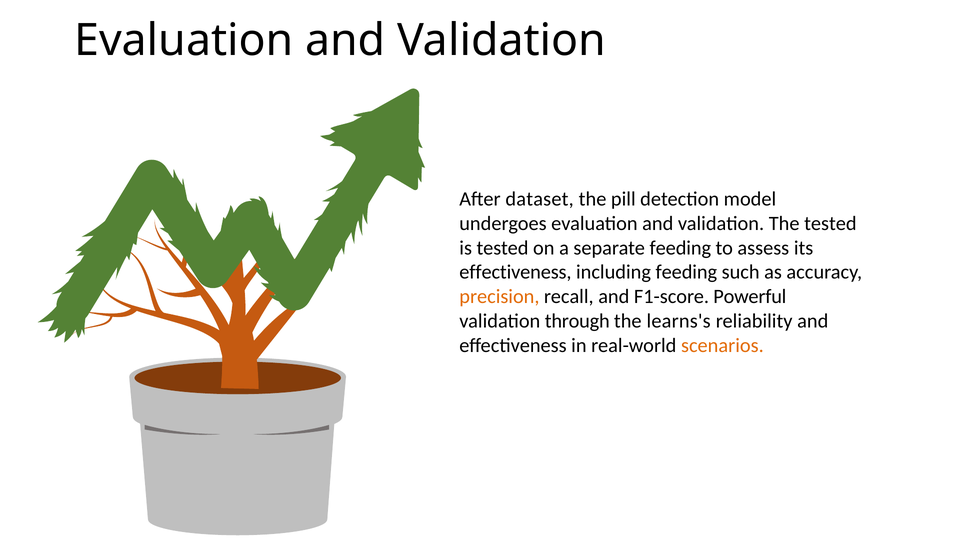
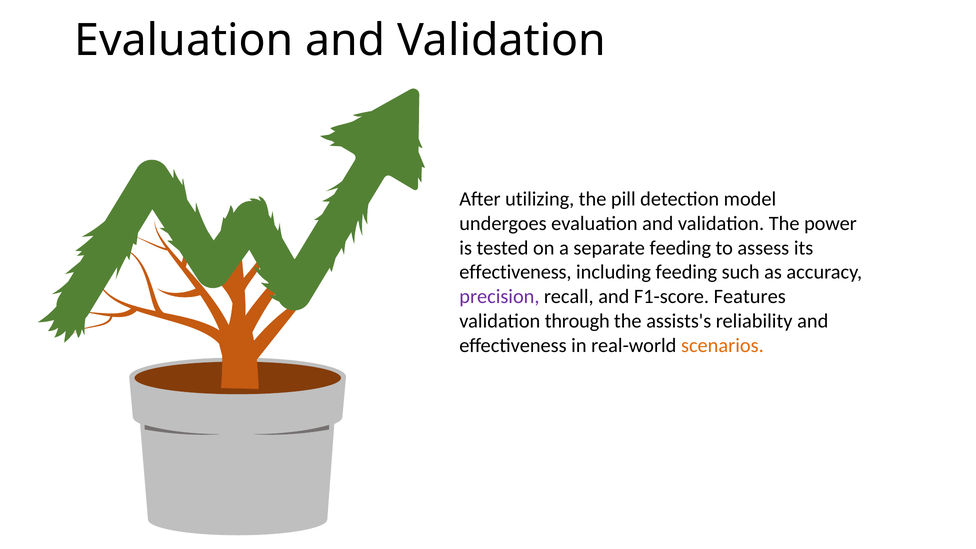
dataset: dataset -> utilizing (540, 199)
The tested: tested -> power (830, 223)
precision colour: orange -> purple (499, 297)
Powerful: Powerful -> Features (750, 297)
learns's: learns's -> assists's (679, 321)
